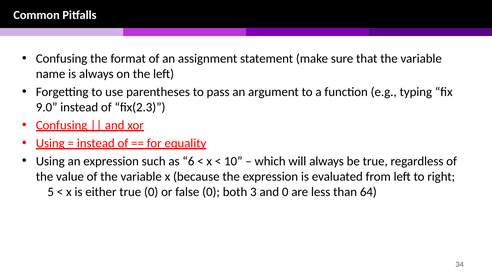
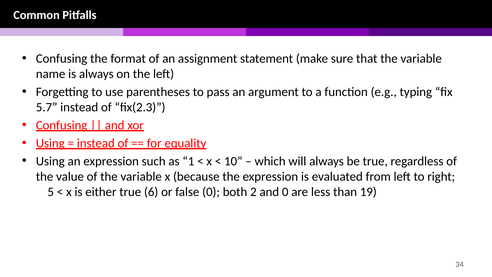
9.0: 9.0 -> 5.7 (47, 107)
6: 6 -> 1 (188, 161)
true 0: 0 -> 6 (151, 192)
3: 3 -> 2 (253, 192)
64: 64 -> 19 (368, 192)
